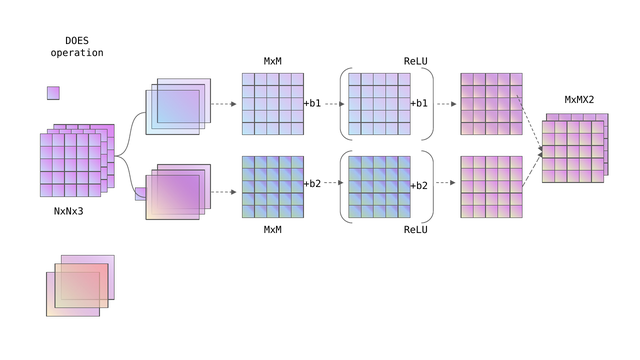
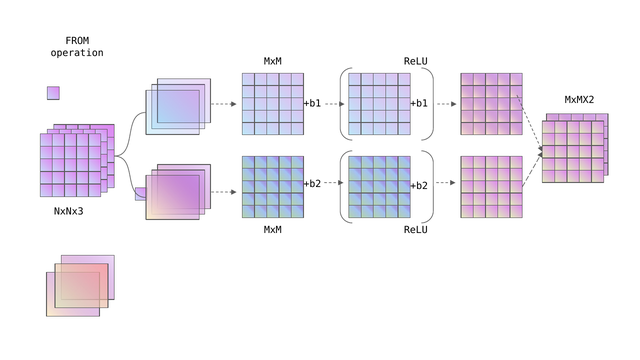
DOES: DOES -> FROM (77, 41)
